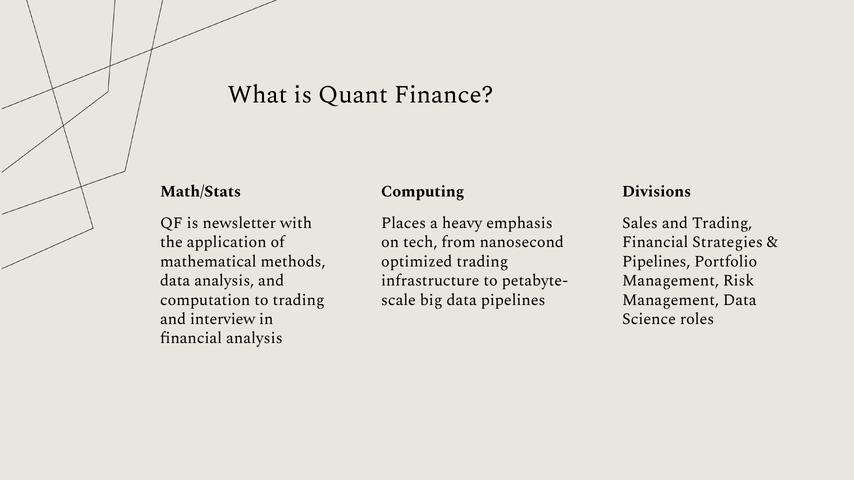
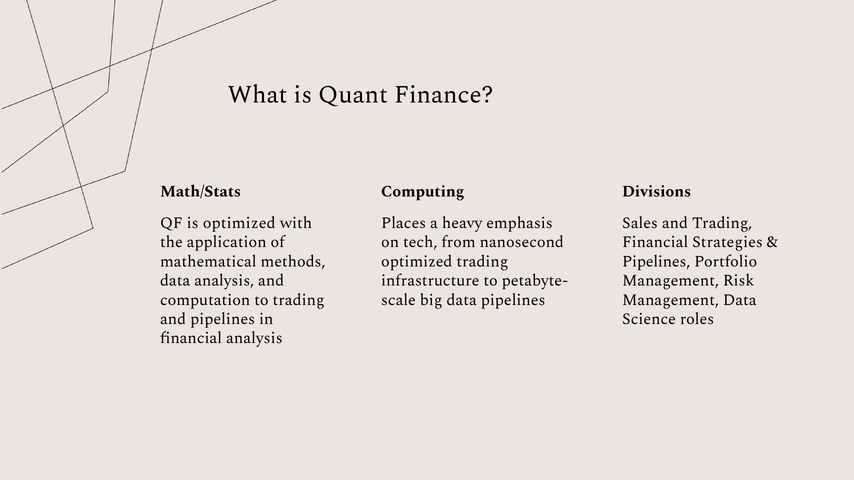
is newsletter: newsletter -> optimized (239, 223)
and interview: interview -> pipelines (223, 319)
